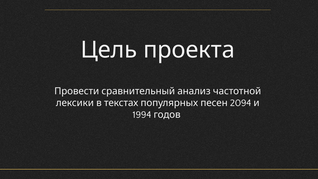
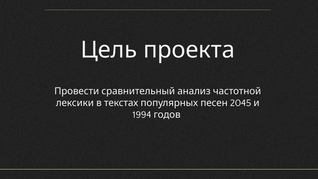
2094: 2094 -> 2045 (241, 103)
